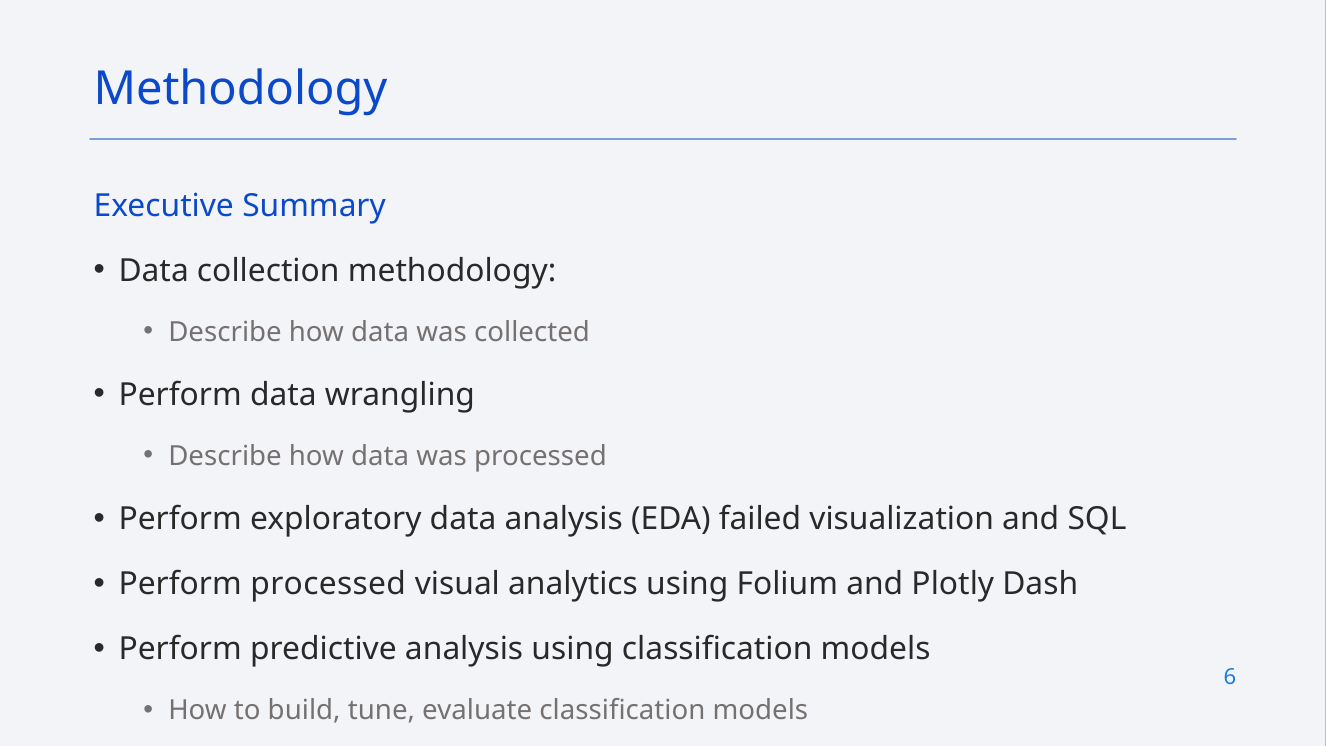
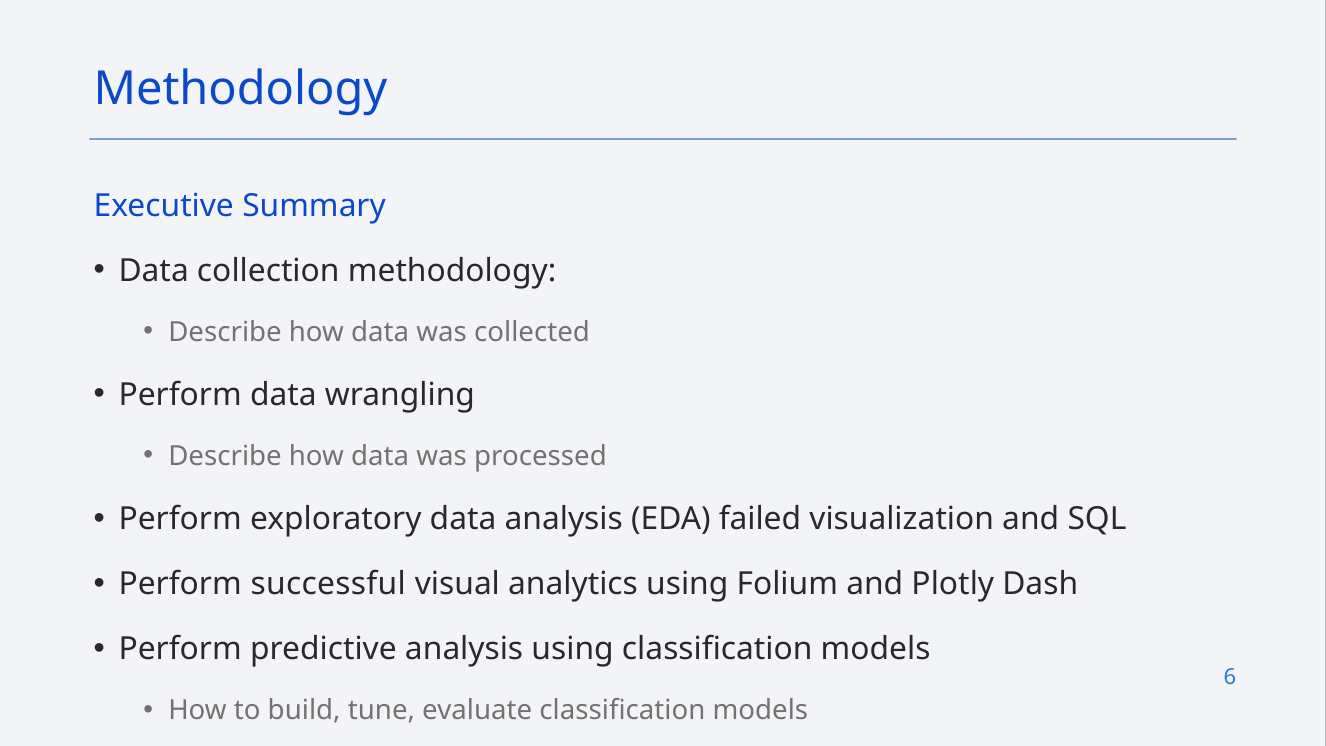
Perform processed: processed -> successful (328, 584)
